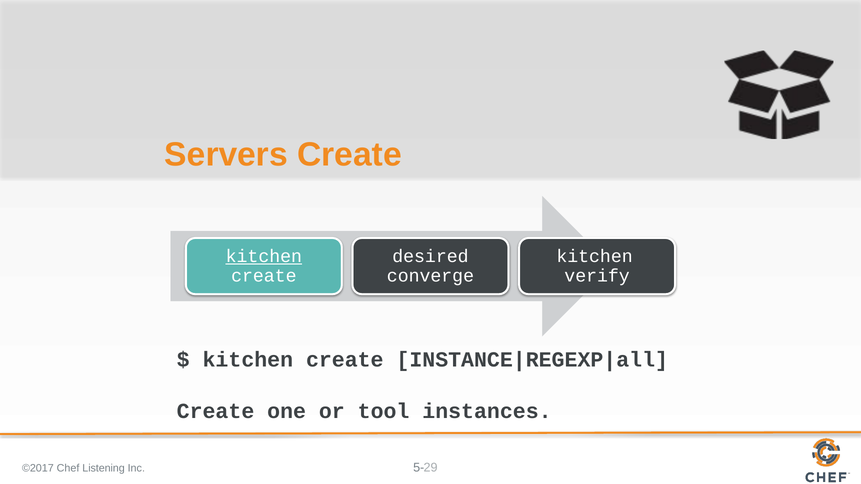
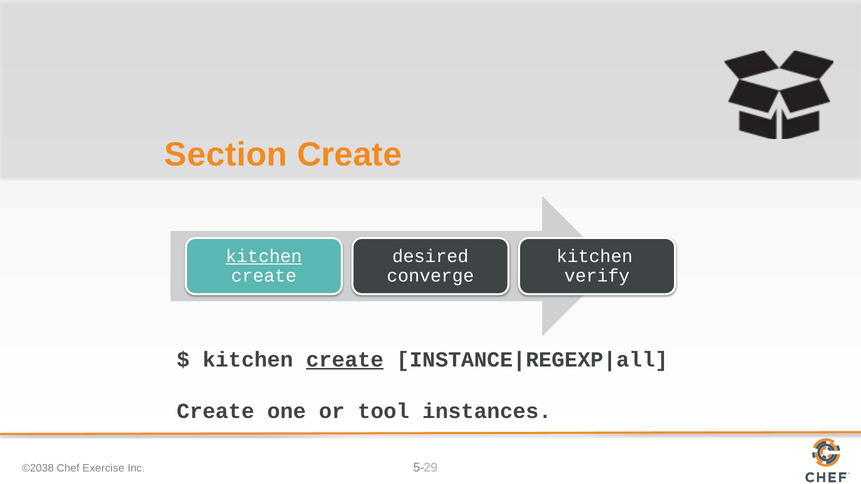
Servers: Servers -> Section (226, 155)
create underline: none -> present (345, 360)
©2017: ©2017 -> ©2038 (38, 469)
Listening: Listening -> Exercise (103, 469)
